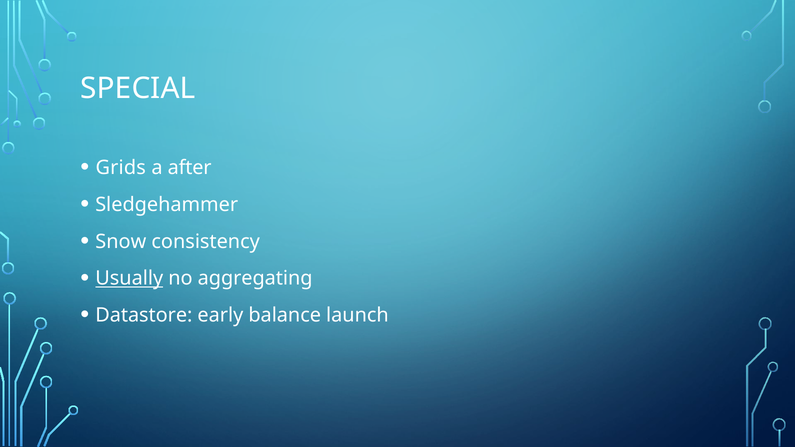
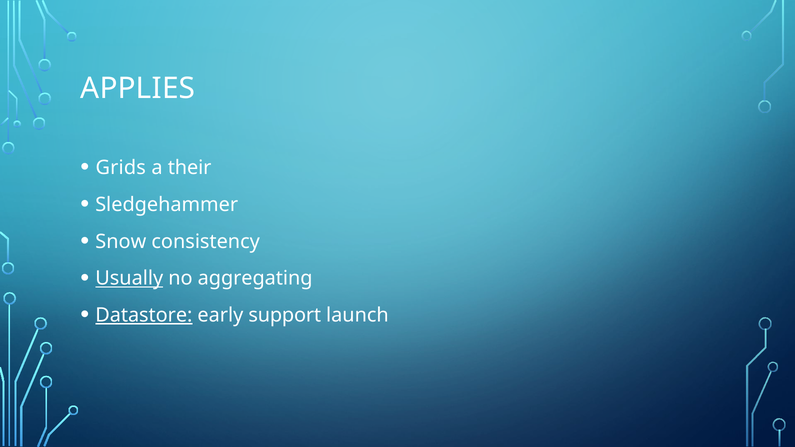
SPECIAL: SPECIAL -> APPLIES (138, 88)
after: after -> their (190, 168)
Datastore underline: none -> present (144, 315)
balance: balance -> support (285, 315)
